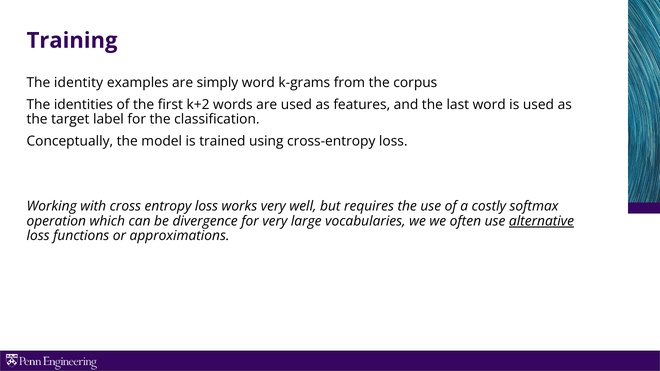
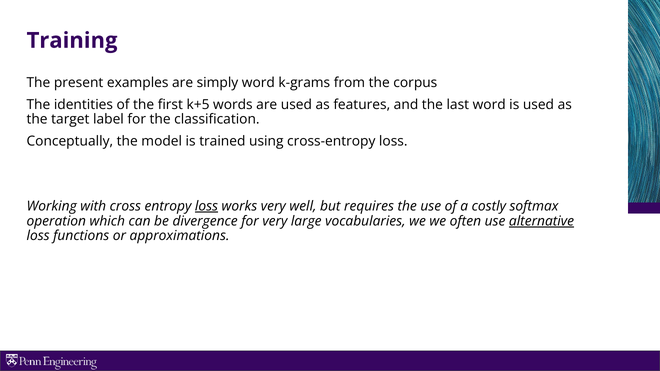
identity: identity -> present (79, 83)
k+2: k+2 -> k+5 (198, 105)
loss underline: none -> present (206, 206)
